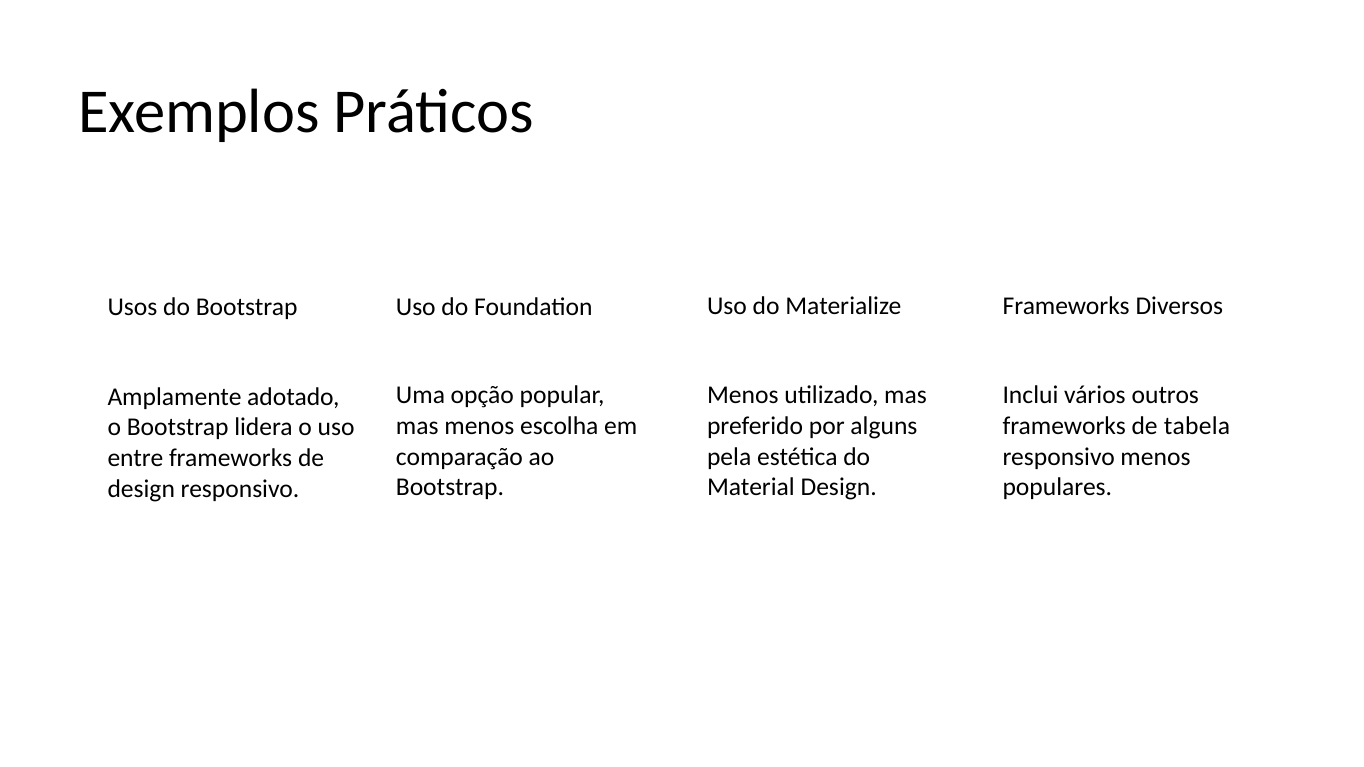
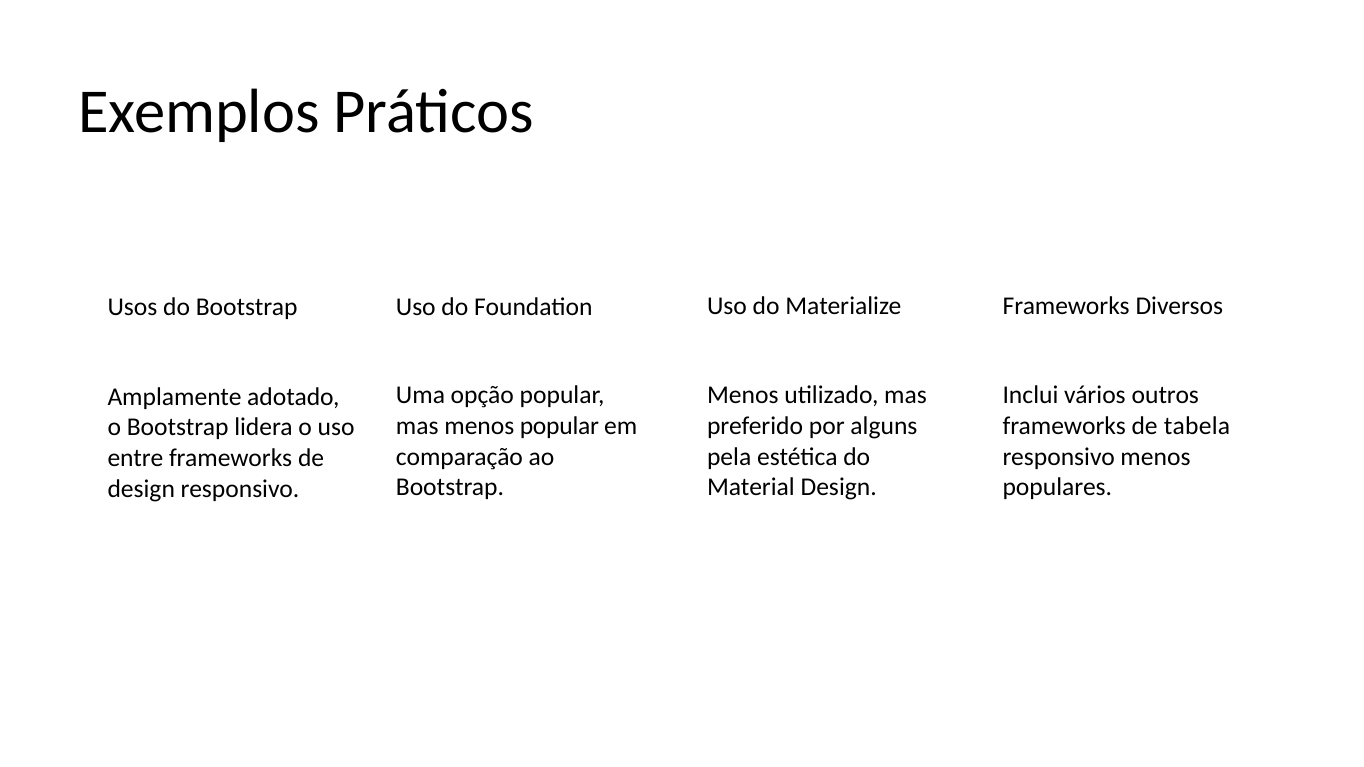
menos escolha: escolha -> popular (559, 426)
